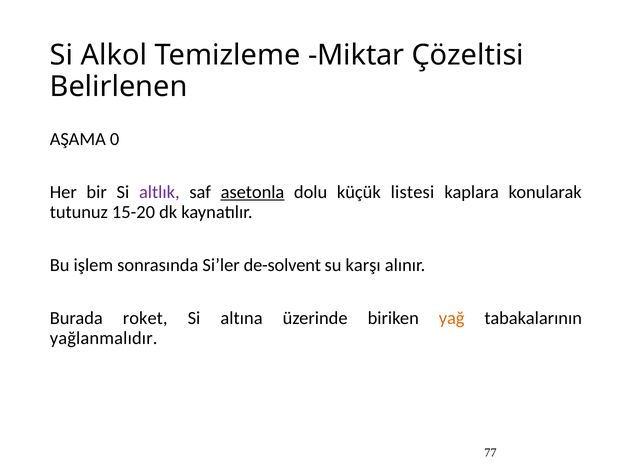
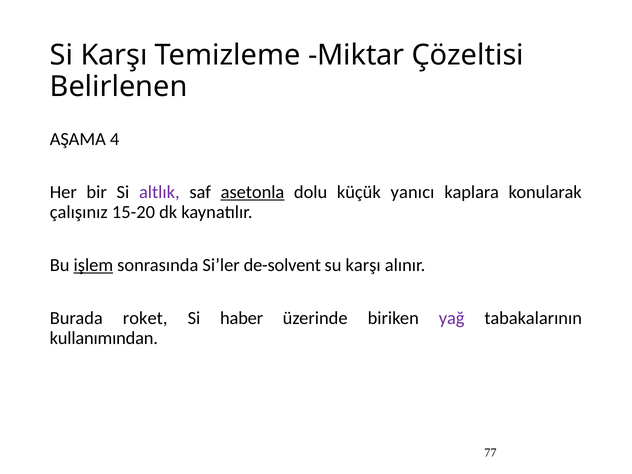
Si Alkol: Alkol -> Karşı (114, 55)
0: 0 -> 4 (115, 139)
listesi: listesi -> yanıcı (412, 192)
tutunuz: tutunuz -> çalışınız (79, 212)
işlem underline: none -> present (93, 265)
altına: altına -> haber (242, 318)
yağ colour: orange -> purple (452, 318)
yağlanmalıdır: yağlanmalıdır -> kullanımından (104, 338)
